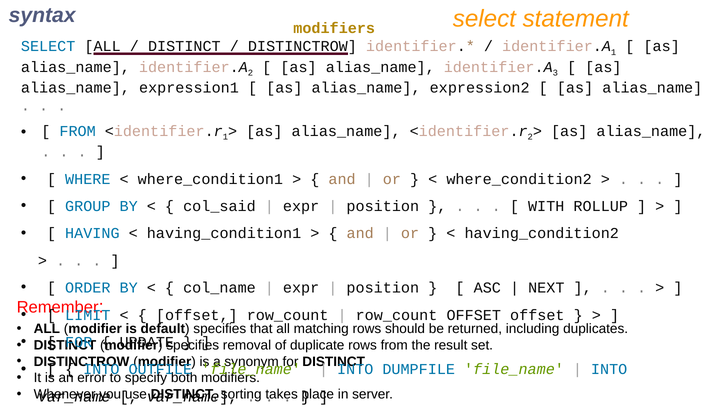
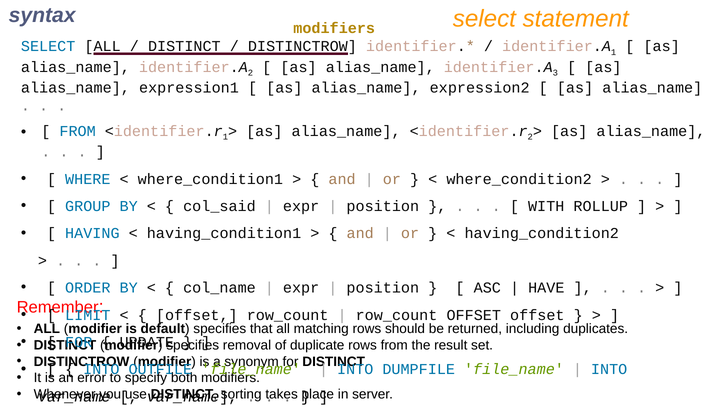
NEXT: NEXT -> HAVE (546, 288)
